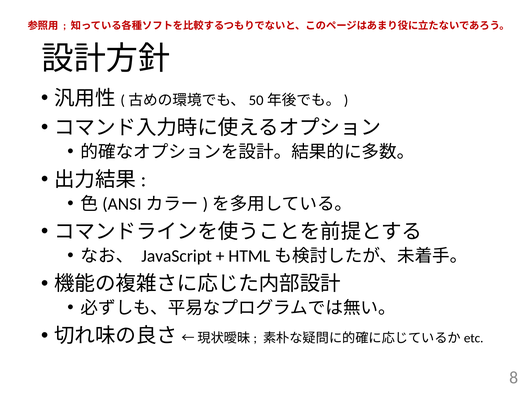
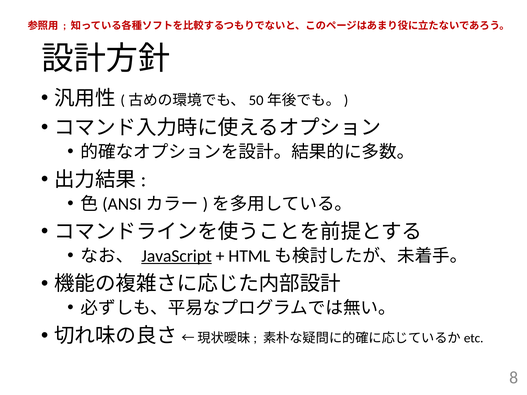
JavaScript underline: none -> present (177, 256)
